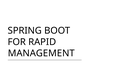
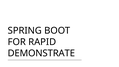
MANAGEMENT: MANAGEMENT -> DEMONSTRATE (41, 53)
